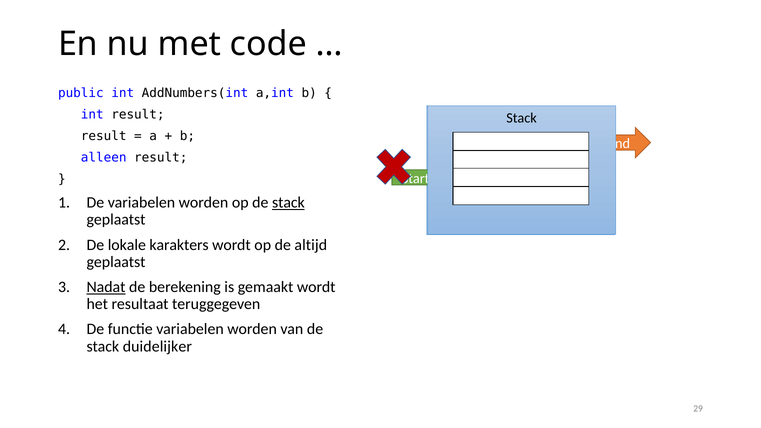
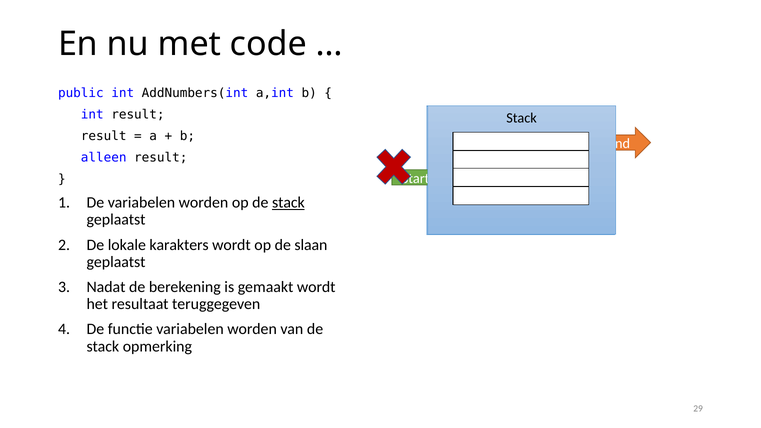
altijd: altijd -> slaan (311, 245)
Nadat underline: present -> none (106, 287)
duidelijker: duidelijker -> opmerking (157, 346)
